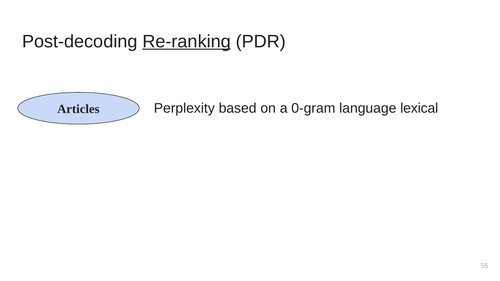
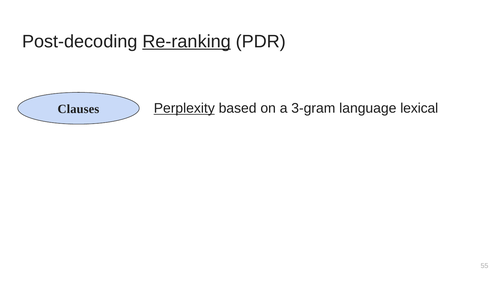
Perplexity underline: none -> present (184, 108)
0-gram: 0-gram -> 3-gram (313, 108)
Articles: Articles -> Clauses (78, 109)
